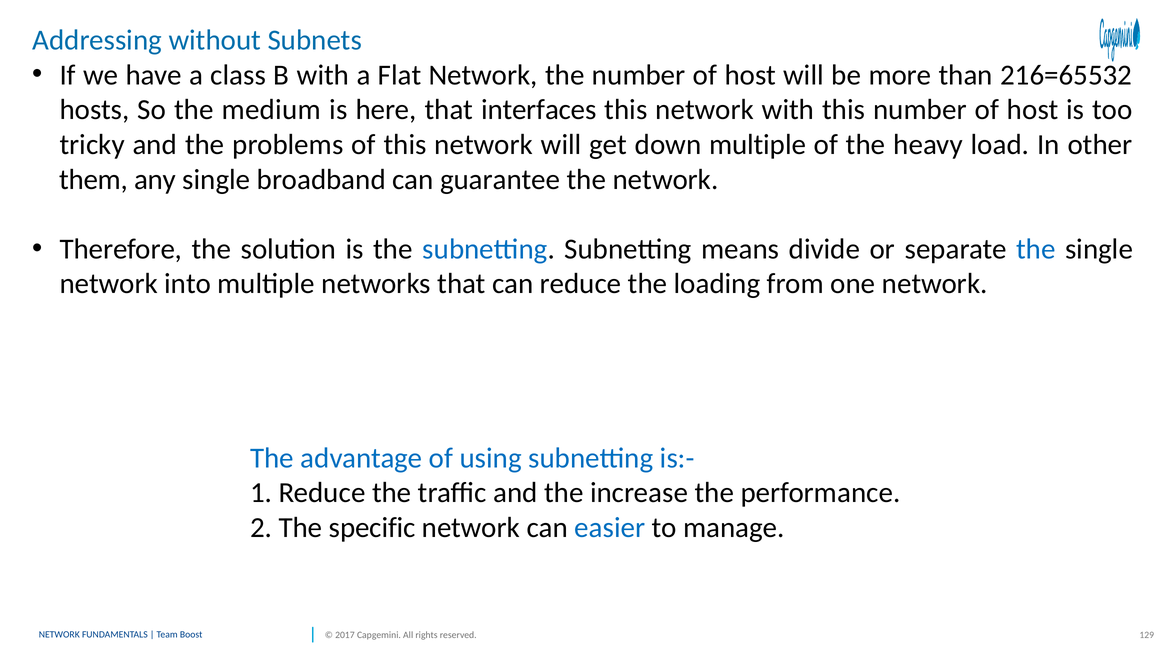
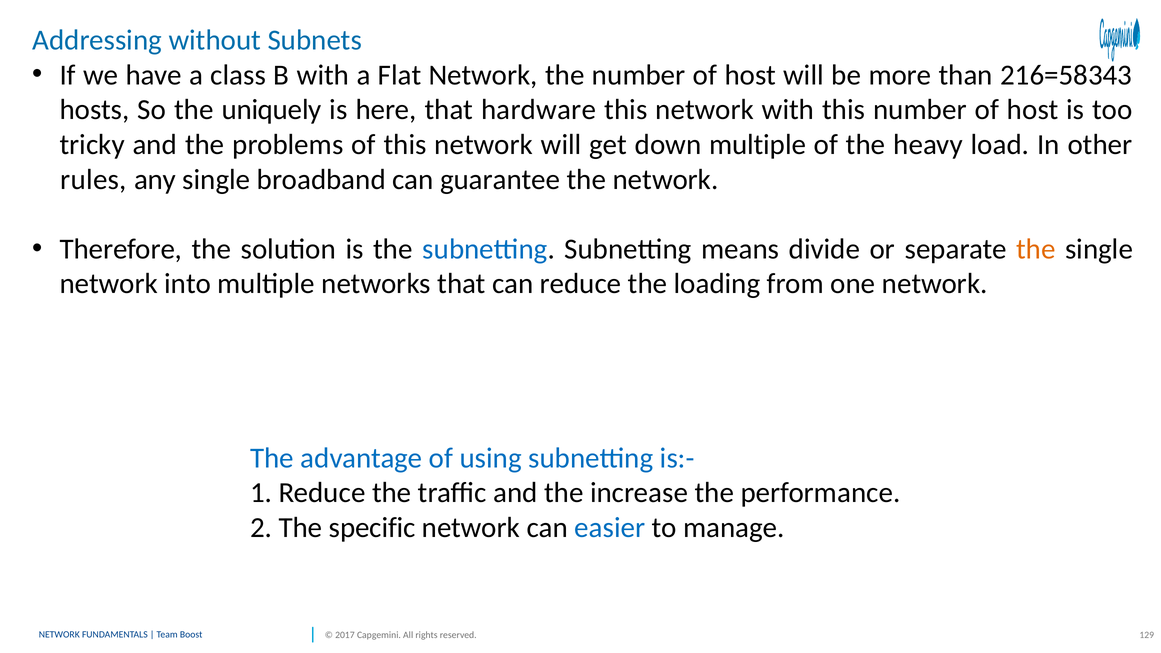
216=65532: 216=65532 -> 216=58343 (1066, 75)
medium: medium -> uniquely (272, 110)
interfaces: interfaces -> hardware (539, 110)
them: them -> rules (93, 179)
the colour: blue -> orange (1036, 249)
